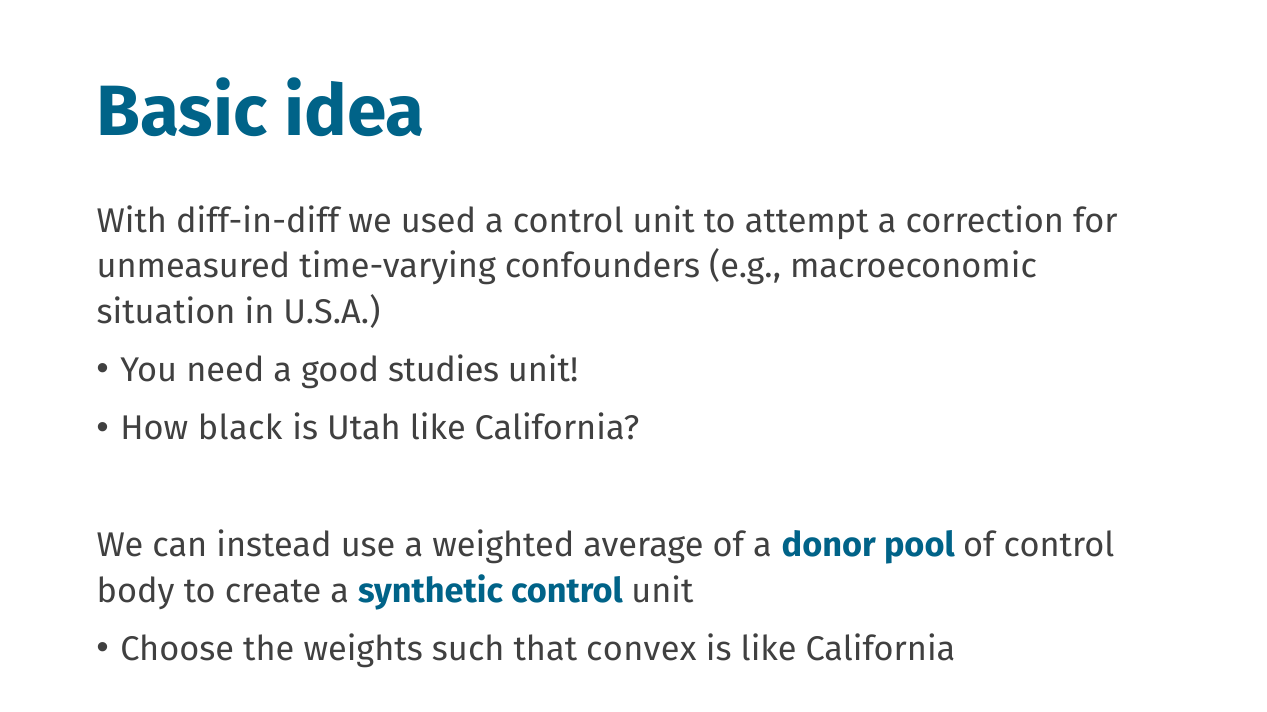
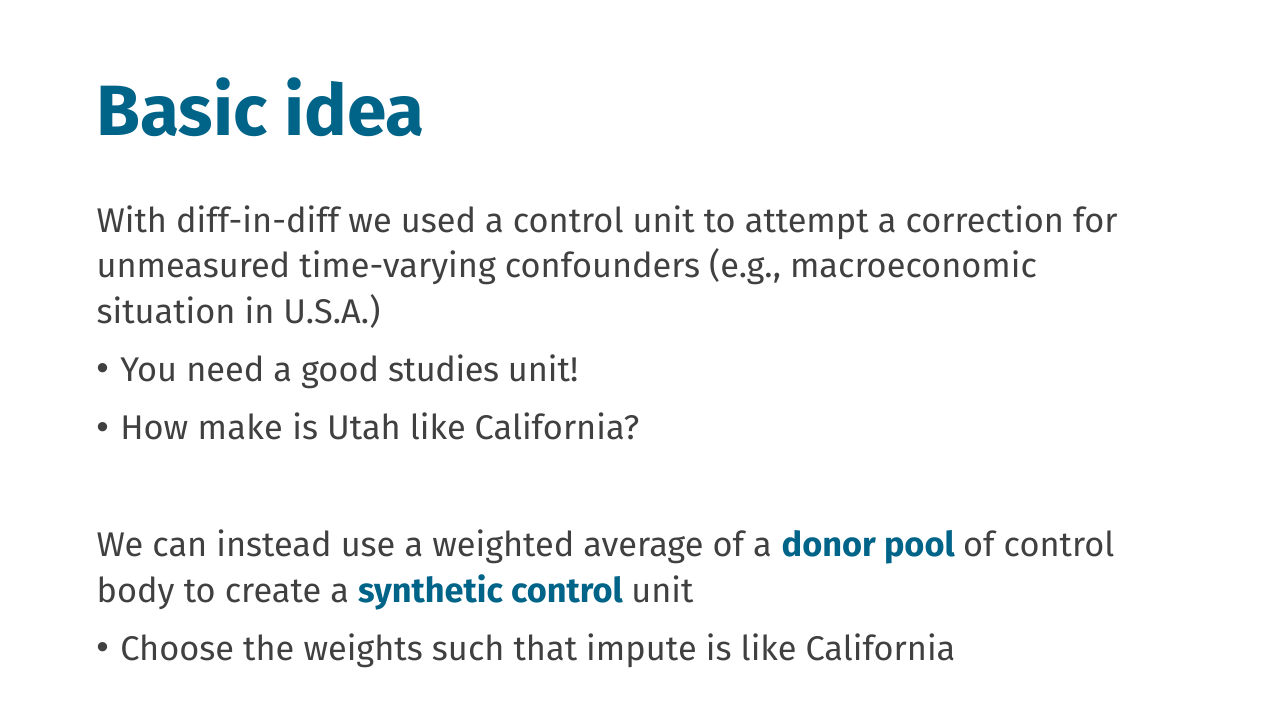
black: black -> make (240, 429)
convex: convex -> impute (642, 650)
